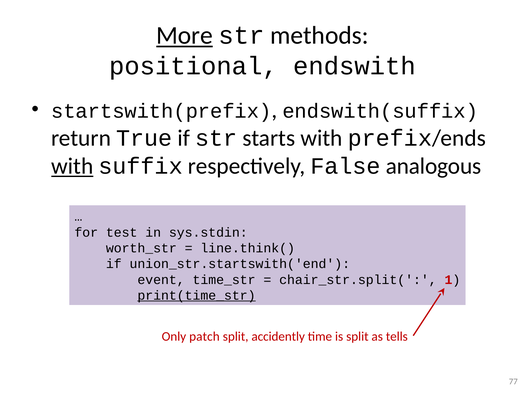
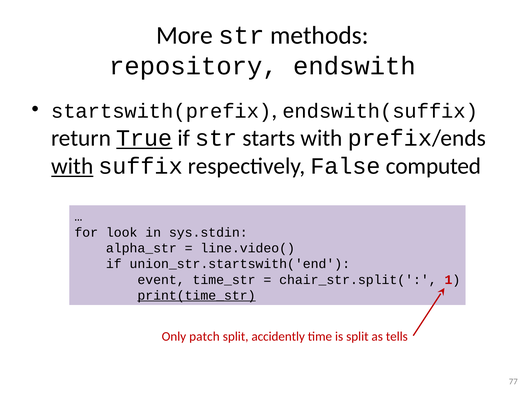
More underline: present -> none (184, 35)
positional: positional -> repository (193, 66)
True underline: none -> present (144, 138)
analogous: analogous -> computed (434, 166)
test: test -> look (122, 232)
worth_str: worth_str -> alpha_str (141, 248)
line.think(: line.think( -> line.video( (248, 248)
